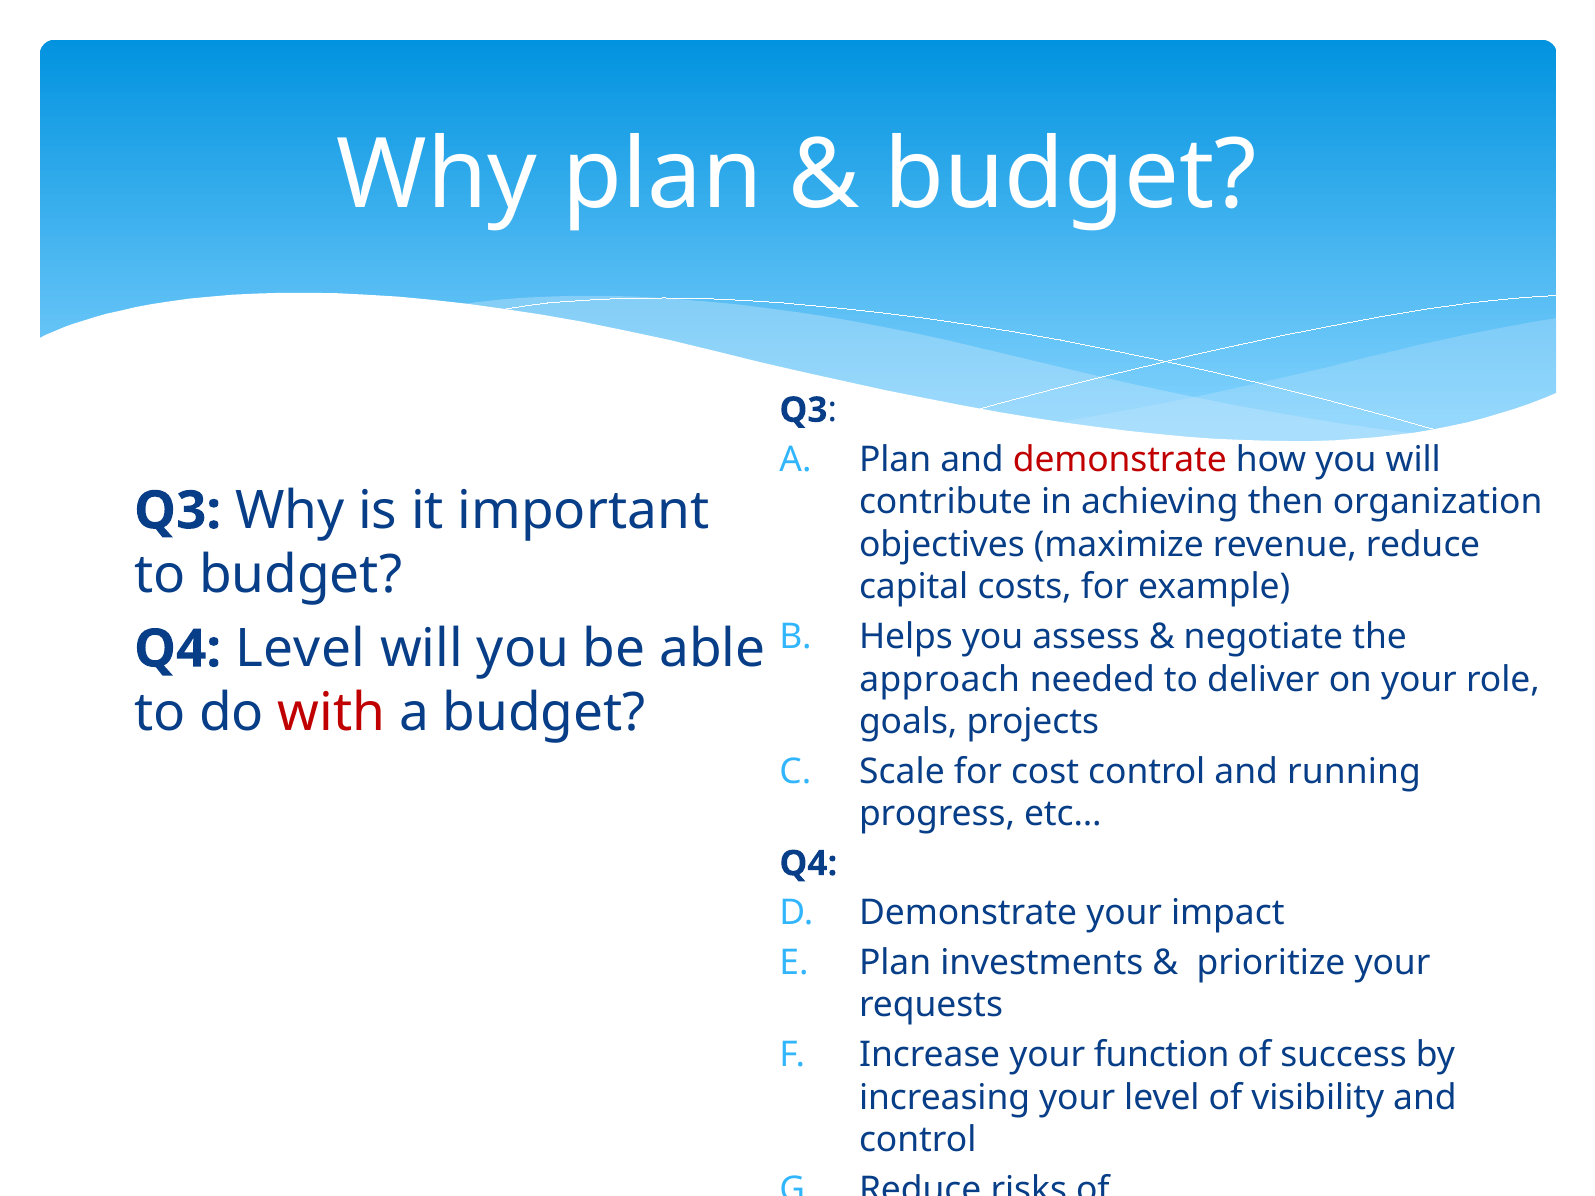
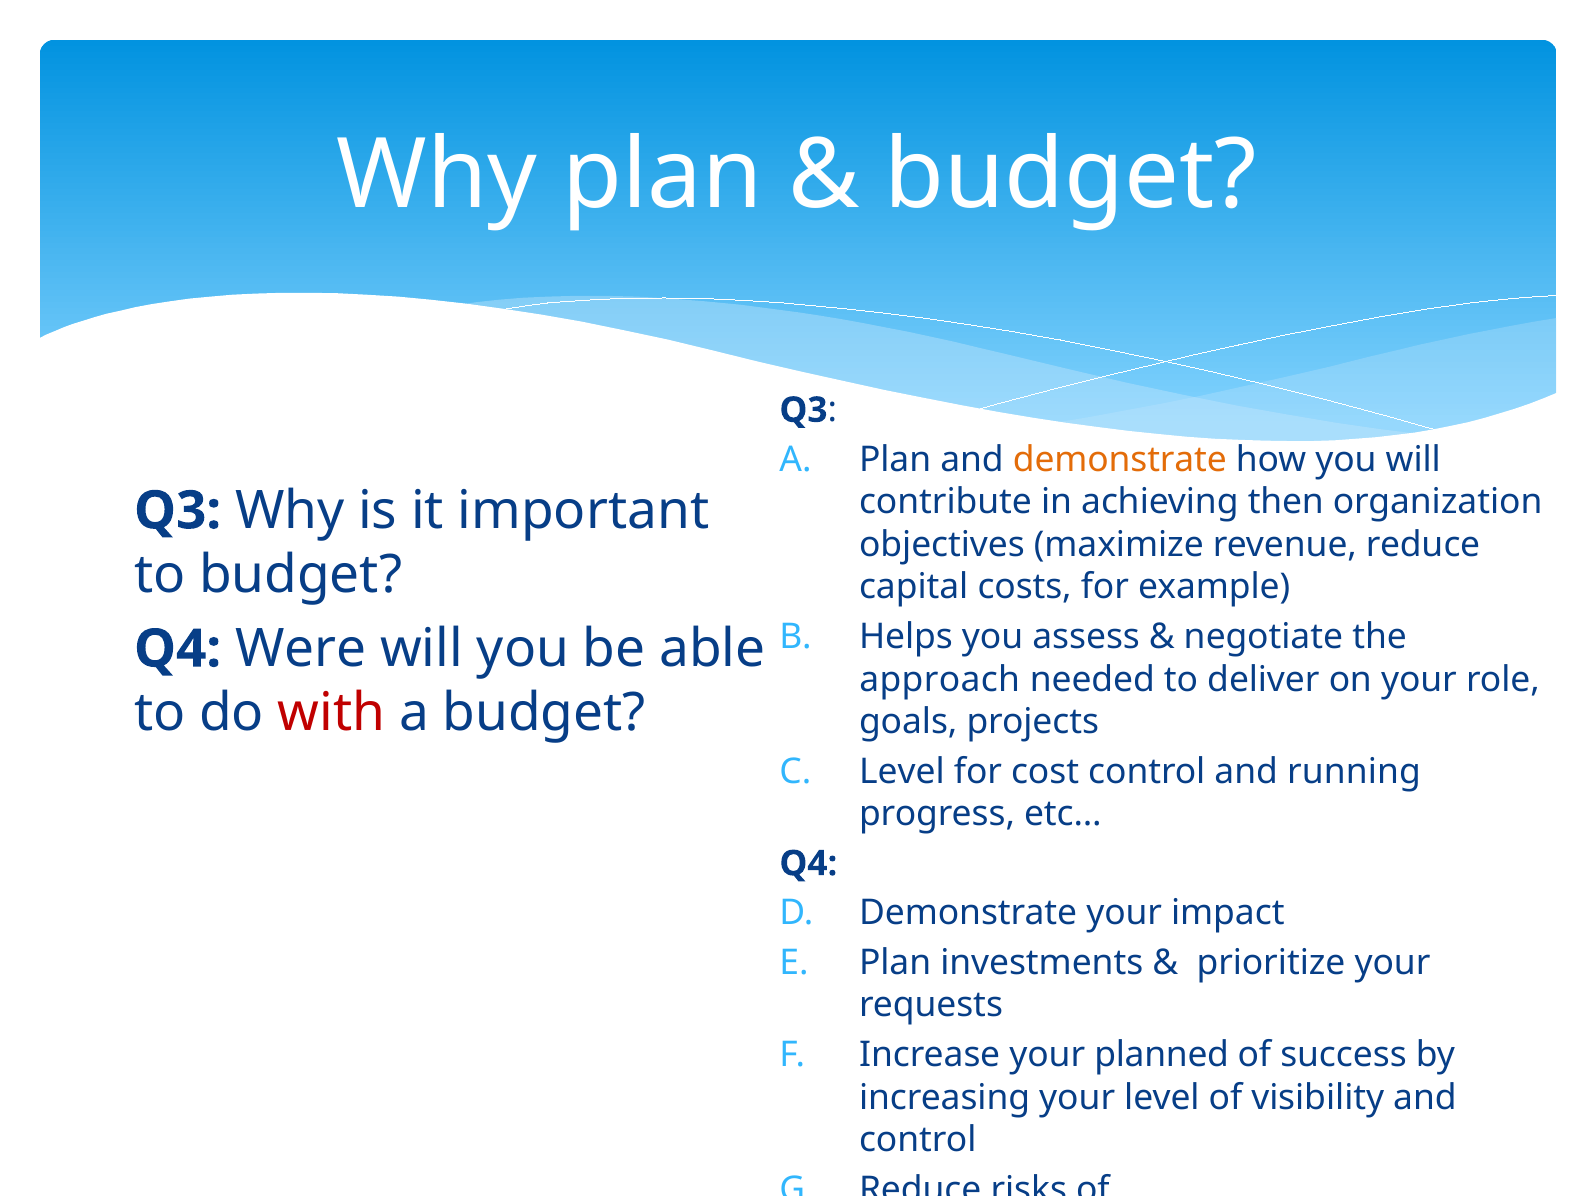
demonstrate colour: red -> orange (1120, 460)
Q4 Level: Level -> Were (301, 649)
Scale: Scale -> Level (902, 772)
function: function -> planned (1162, 1055)
